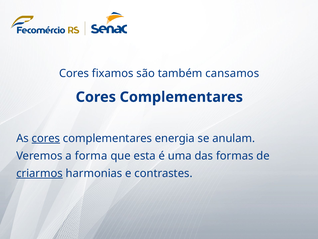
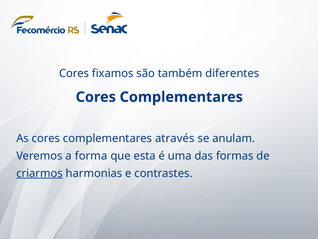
cansamos: cansamos -> diferentes (232, 73)
cores underline: present -> none (46, 138)
energia: energia -> através (175, 138)
